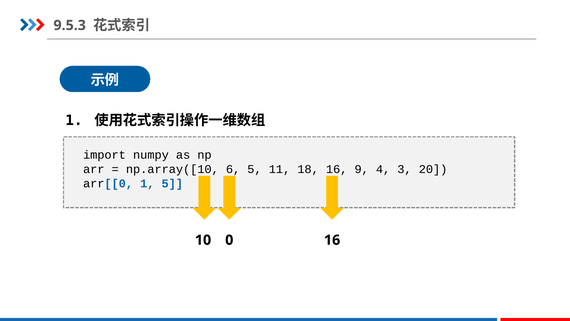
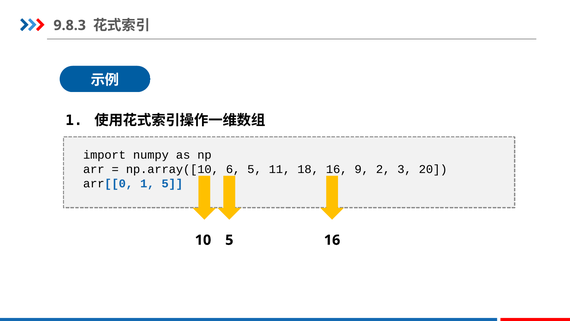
9.5.3: 9.5.3 -> 9.8.3 (70, 25)
4: 4 -> 2 (383, 169)
10 0: 0 -> 5 (229, 240)
